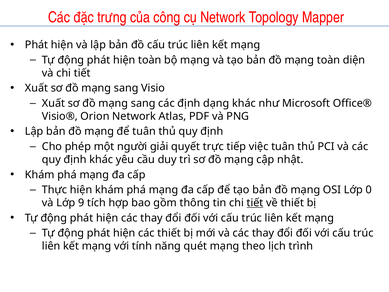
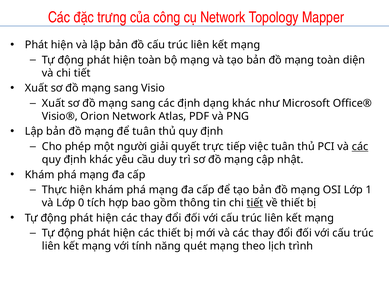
các underline: none -> present (360, 146)
0: 0 -> 1 (369, 190)
9: 9 -> 0 (81, 203)
